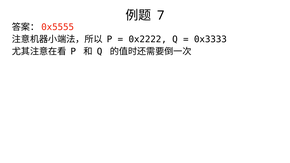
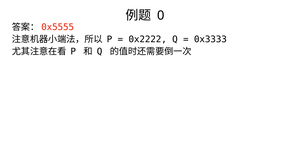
7: 7 -> 0 (161, 16)
